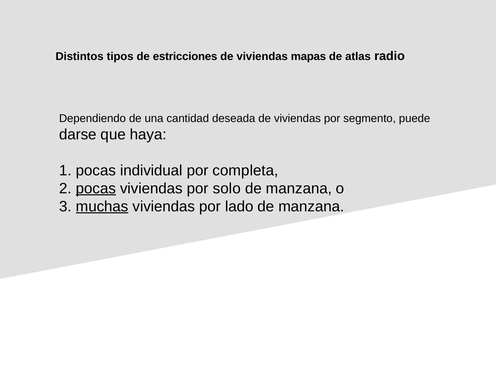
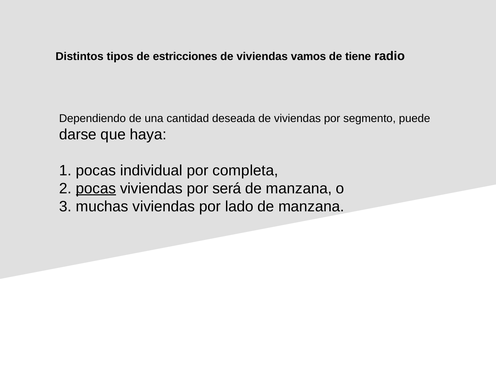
mapas: mapas -> vamos (308, 56)
atlas: atlas -> tiene (358, 56)
solo: solo -> será (227, 189)
muchas underline: present -> none (102, 207)
